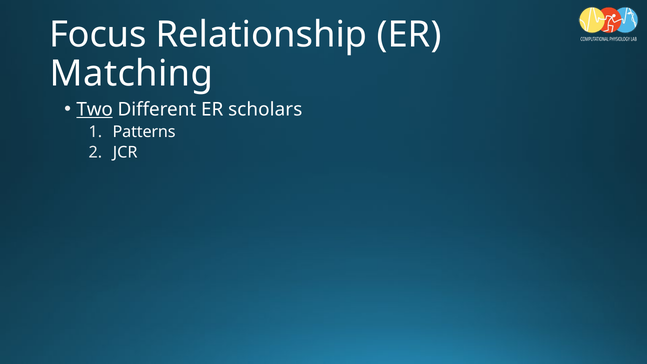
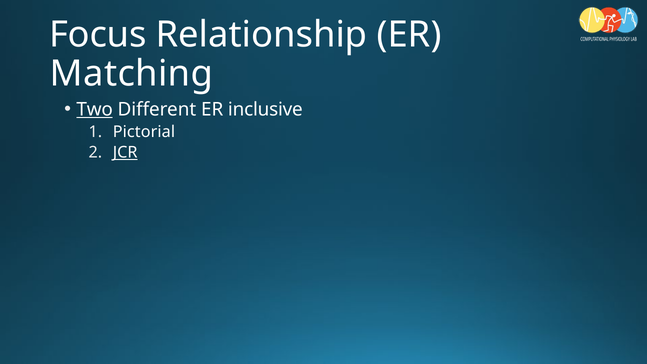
scholars: scholars -> inclusive (265, 109)
Patterns: Patterns -> Pictorial (144, 132)
JCR underline: none -> present (125, 153)
